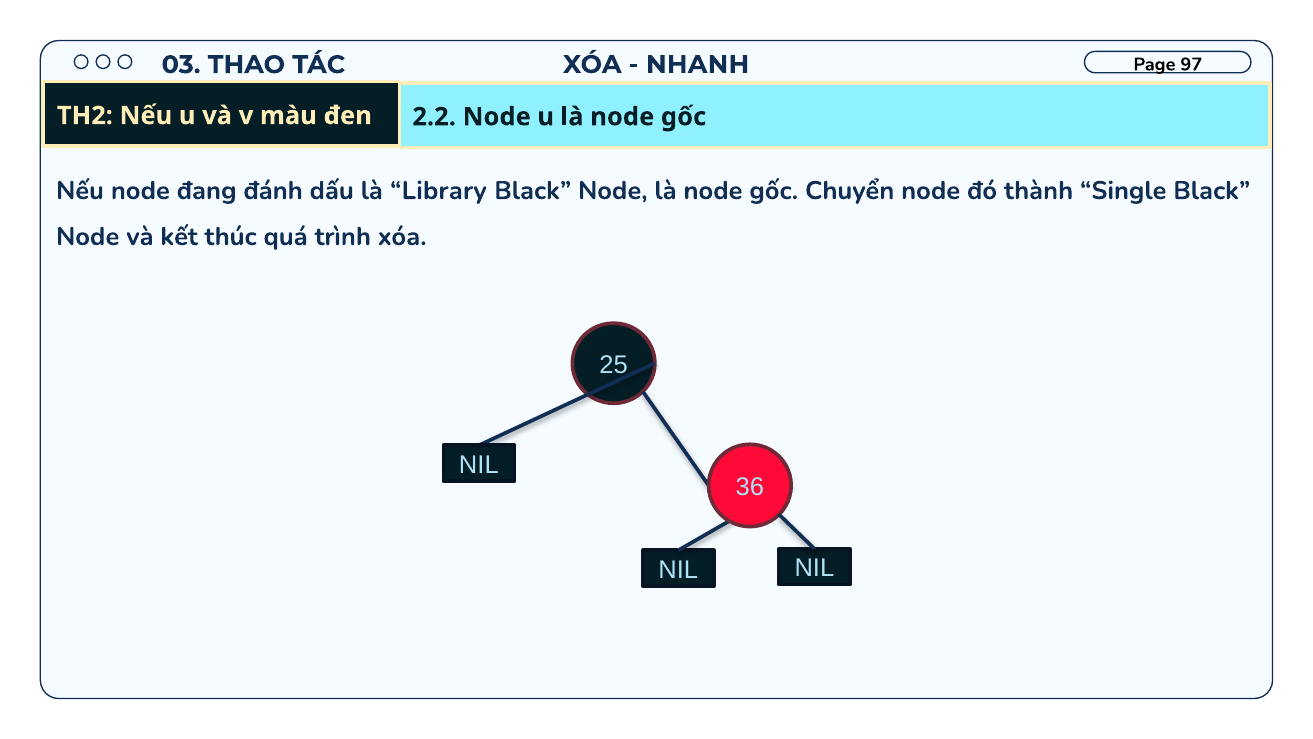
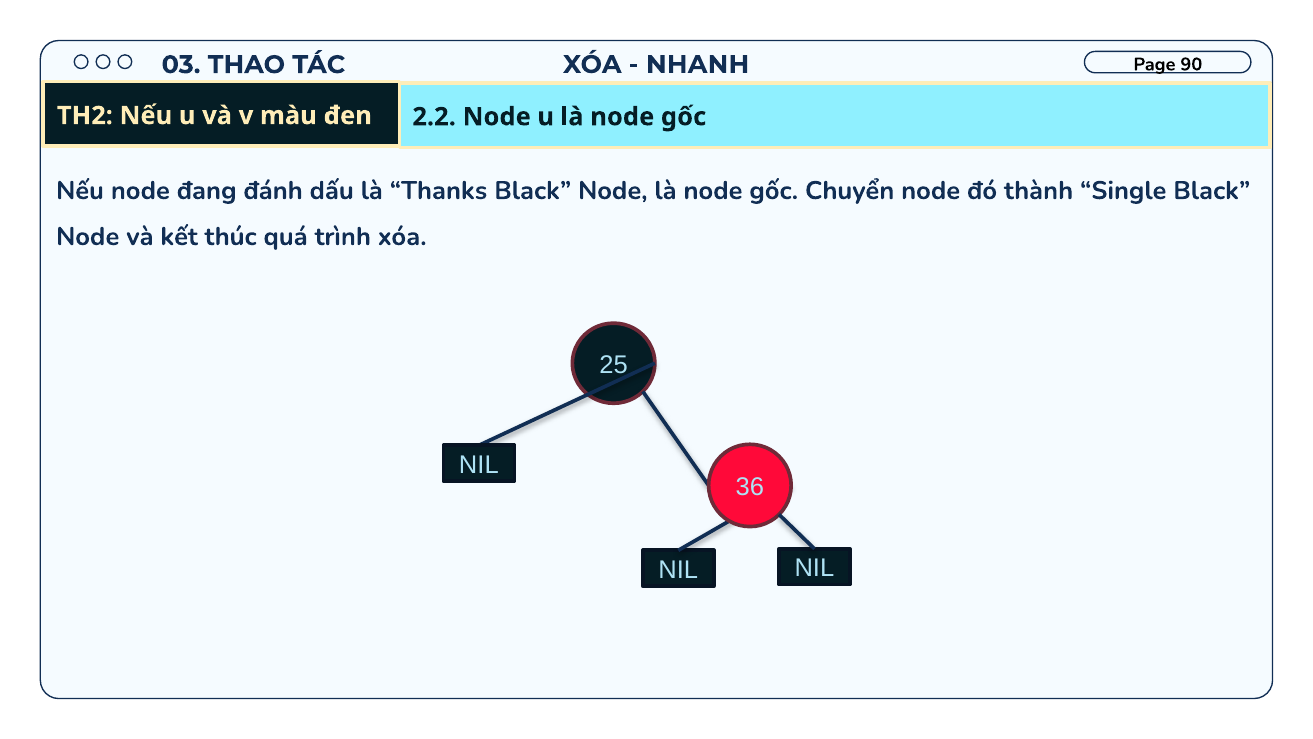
97: 97 -> 90 (1191, 64)
Library: Library -> Thanks (439, 190)
